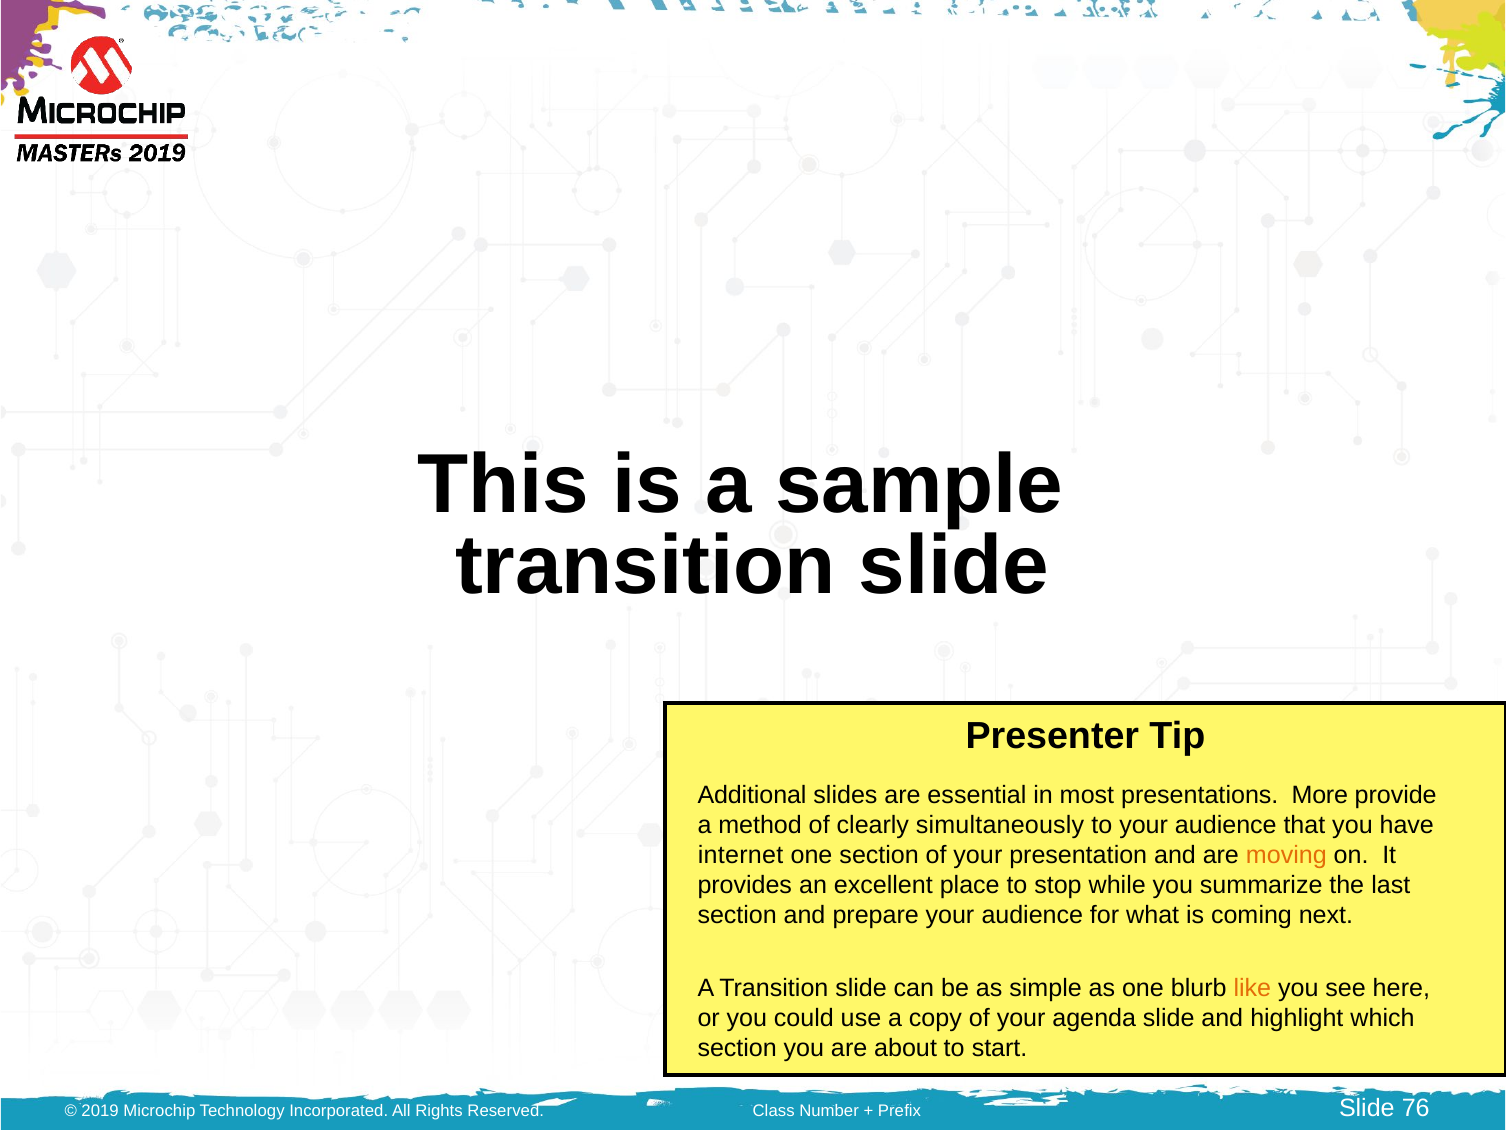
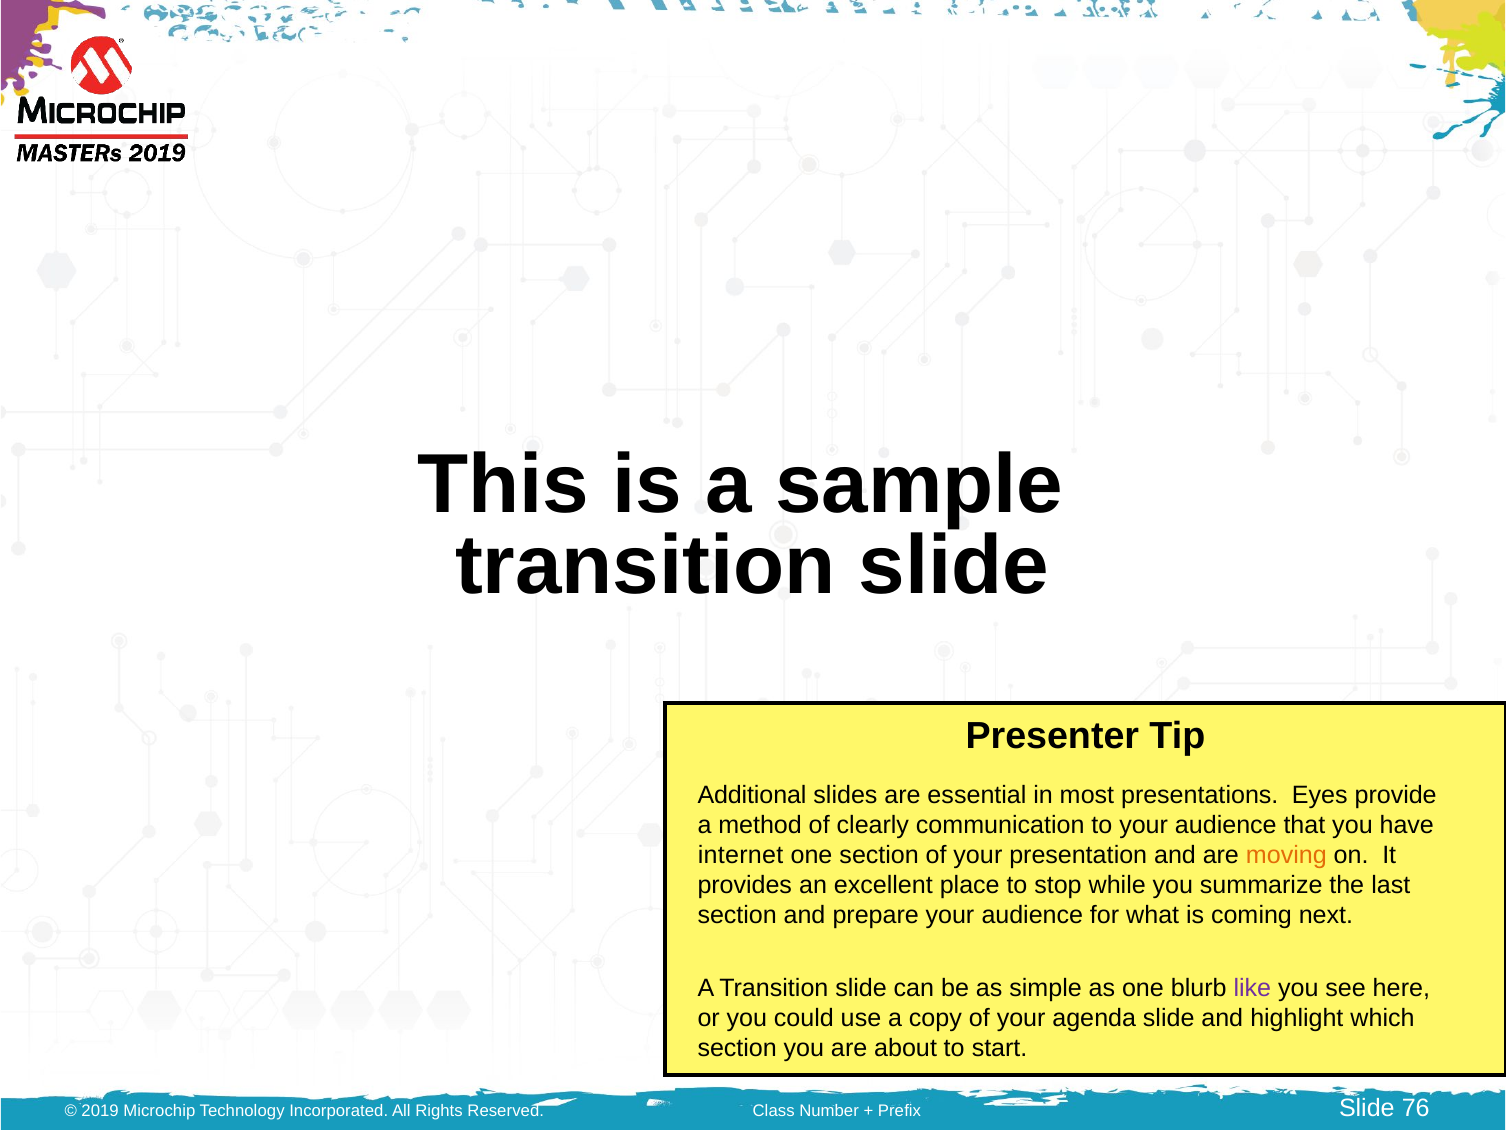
More: More -> Eyes (1320, 795)
simultaneously: simultaneously -> communication (1000, 825)
like colour: orange -> purple (1252, 988)
